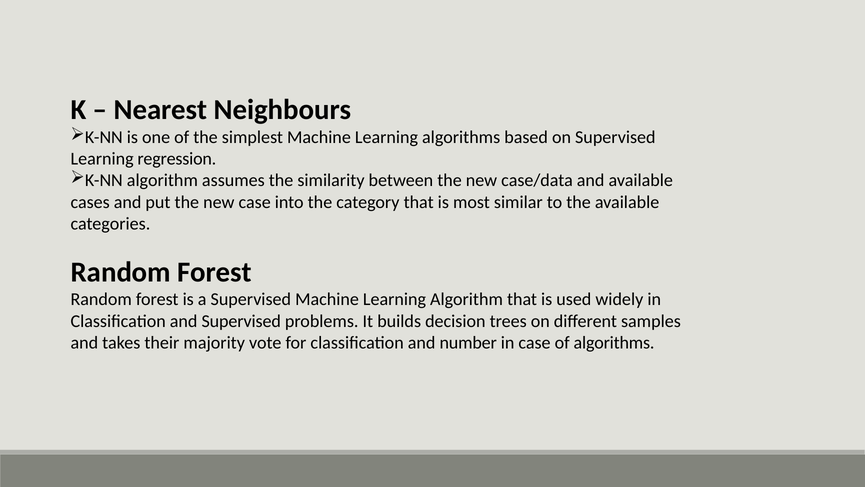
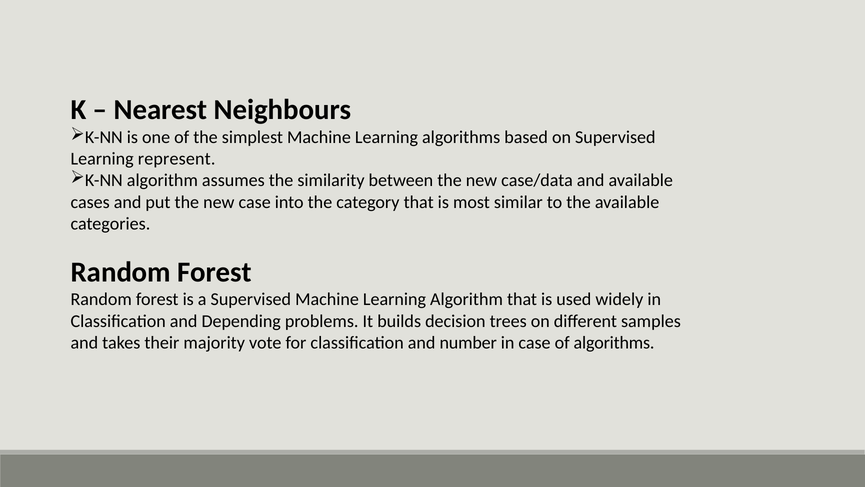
regression: regression -> represent (177, 159)
and Supervised: Supervised -> Depending (241, 321)
